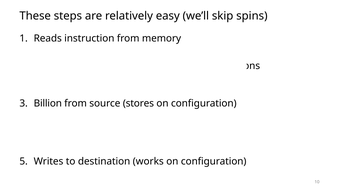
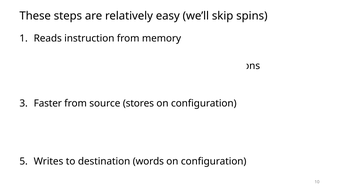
Billion: Billion -> Faster (48, 103)
works: works -> words (148, 161)
